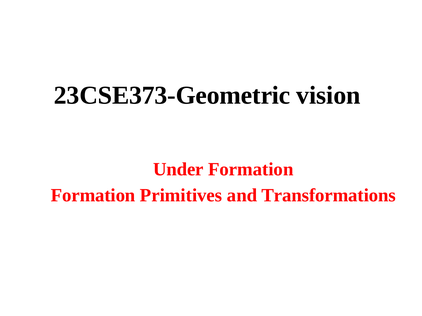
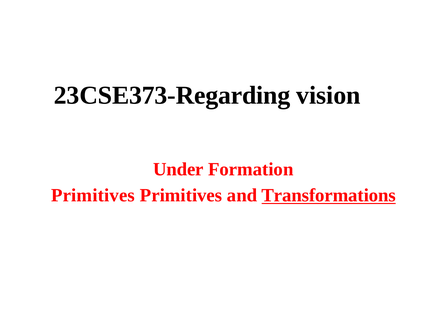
23CSE373-Geometric: 23CSE373-Geometric -> 23CSE373-Regarding (172, 95)
Formation: Formation -> Primitives (93, 196)
Transformations underline: none -> present (329, 196)
